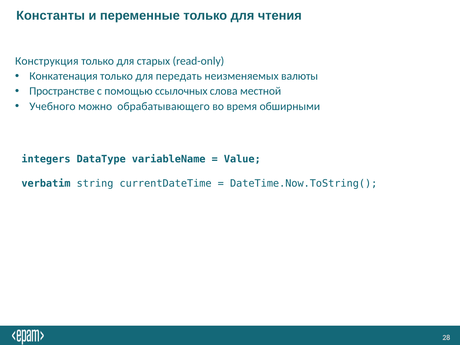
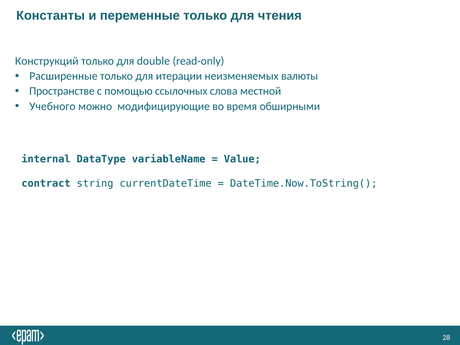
Конструкция: Конструкция -> Конструкций (47, 61)
старых: старых -> double (153, 61)
Конкатенация: Конкатенация -> Расширенные (63, 76)
передать: передать -> итерации (179, 76)
обрабатывающего: обрабатывающего -> модифицирующие (164, 106)
integers: integers -> internal (46, 159)
verbatim: verbatim -> contract (46, 184)
